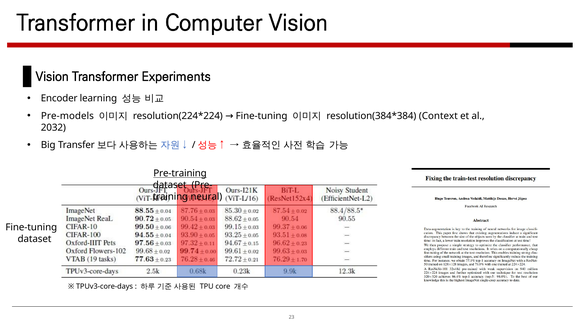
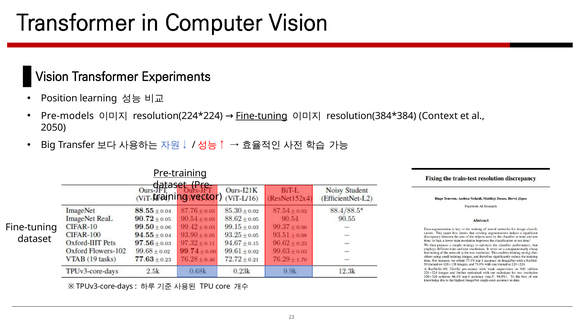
Encoder: Encoder -> Position (59, 98)
Fine-tuning underline: none -> present (262, 116)
2032: 2032 -> 2050 (53, 128)
neural: neural -> vector (206, 197)
